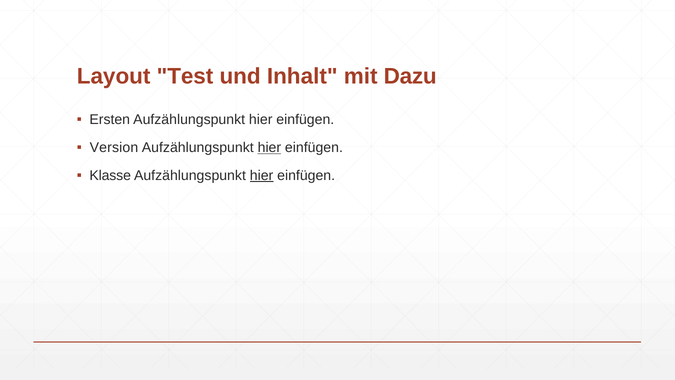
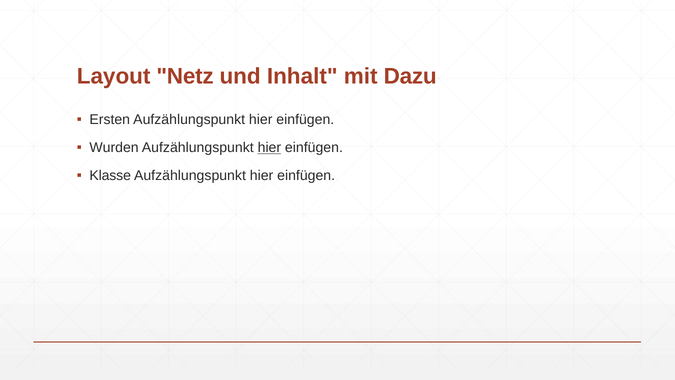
Test: Test -> Netz (185, 76)
Version: Version -> Wurden (114, 148)
hier underline: present -> none (262, 175)
